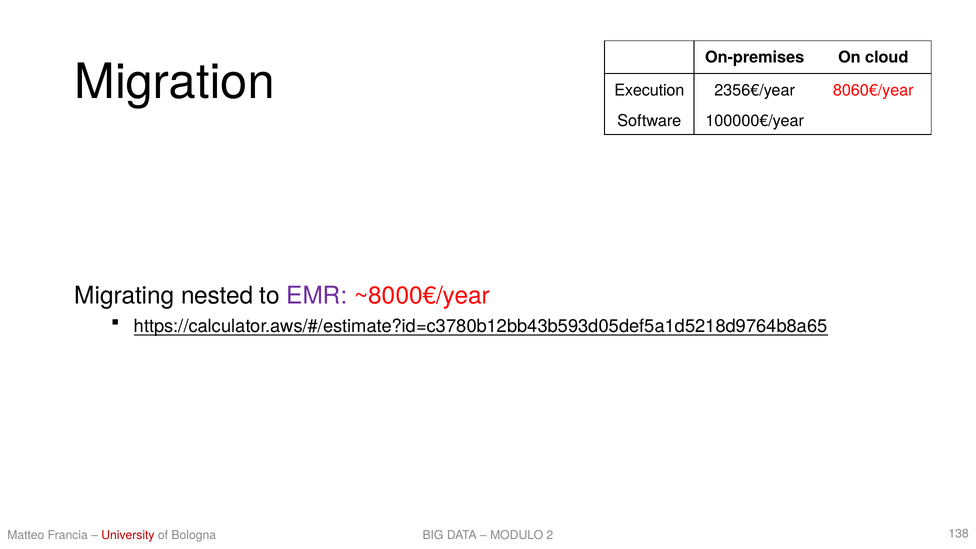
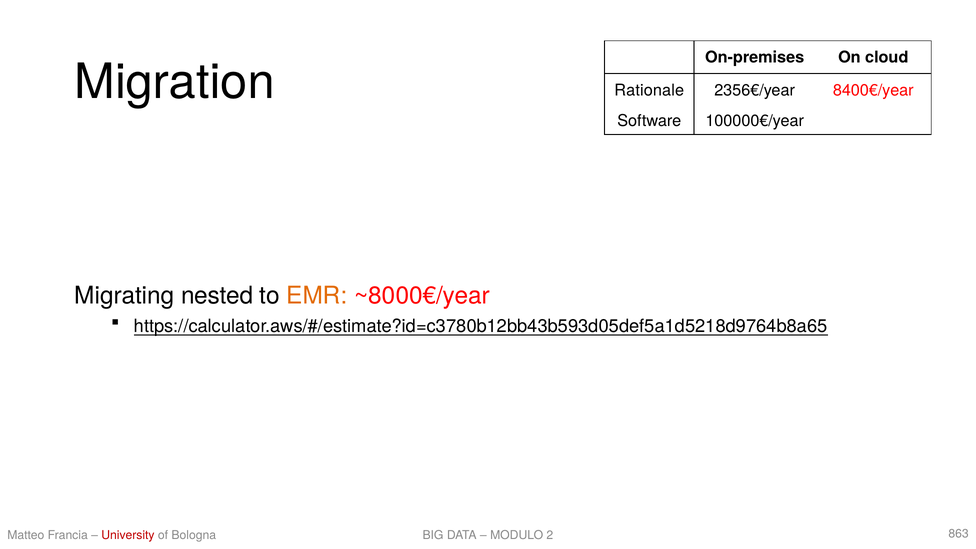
Execution: Execution -> Rationale (649, 90)
8060€/year: 8060€/year -> 8400€/year (873, 90)
EMR colour: purple -> orange (317, 296)
138: 138 -> 863 (959, 534)
